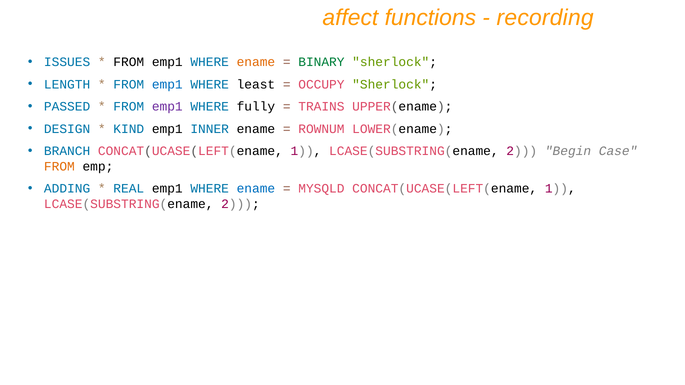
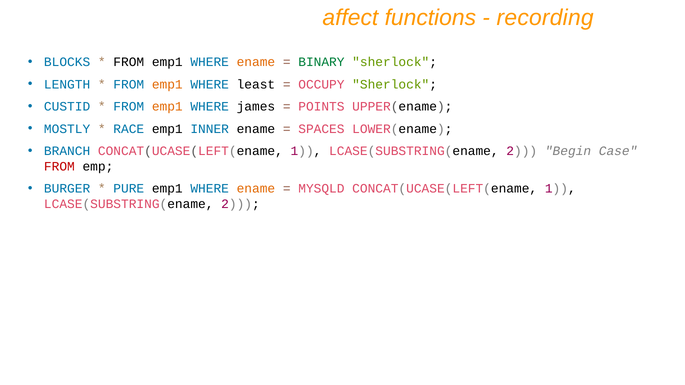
ISSUES: ISSUES -> BLOCKS (67, 62)
emp1 colour: blue -> orange (167, 84)
PASSED: PASSED -> CUSTID (67, 107)
emp1 colour: purple -> orange (167, 107)
fully: fully -> james (256, 107)
TRAINS: TRAINS -> POINTS (321, 107)
DESIGN: DESIGN -> MOSTLY (67, 129)
KIND: KIND -> RACE (129, 129)
ROWNUM: ROWNUM -> SPACES (321, 129)
FROM colour: orange -> red (59, 167)
ADDING: ADDING -> BURGER (67, 189)
REAL: REAL -> PURE (129, 189)
ename colour: blue -> orange (256, 189)
